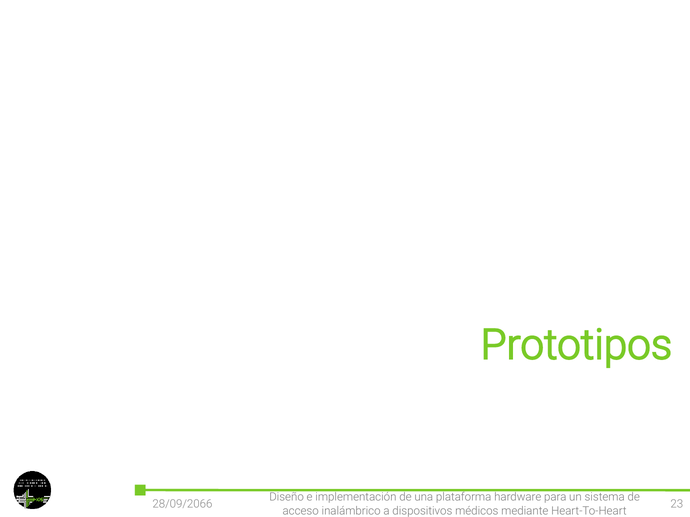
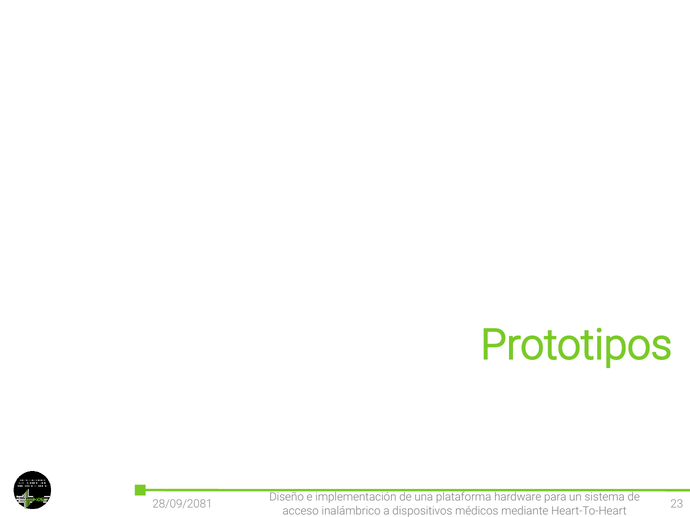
28/09/2066: 28/09/2066 -> 28/09/2081 (182, 504)
